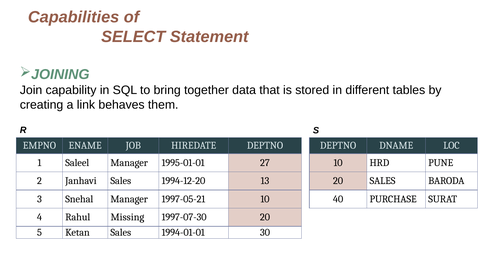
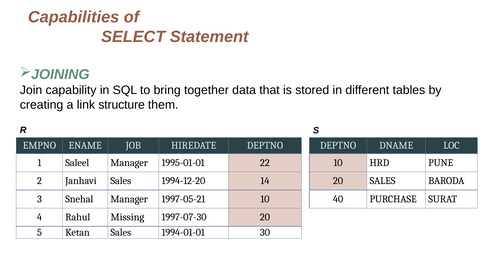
behaves: behaves -> structure (122, 105)
27: 27 -> 22 (265, 162)
13: 13 -> 14 (265, 181)
